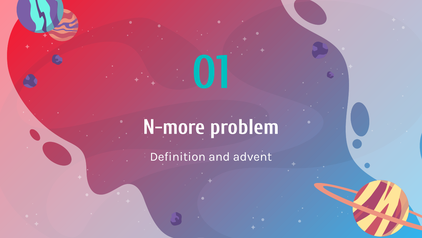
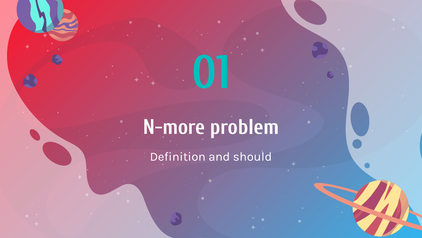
advent: advent -> should (252, 156)
